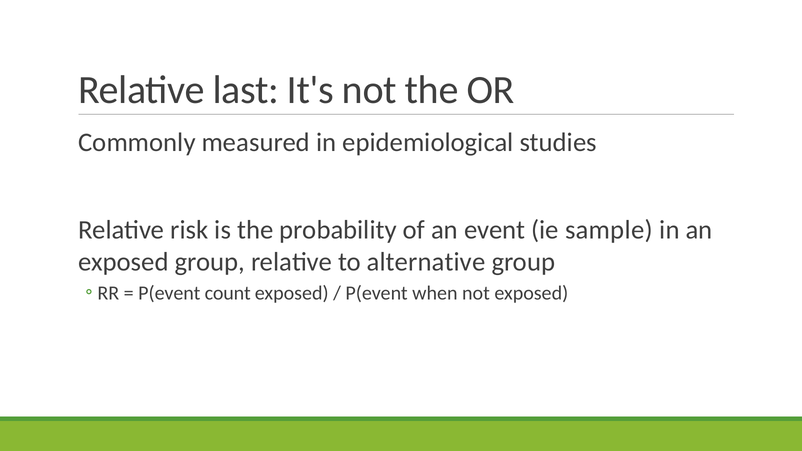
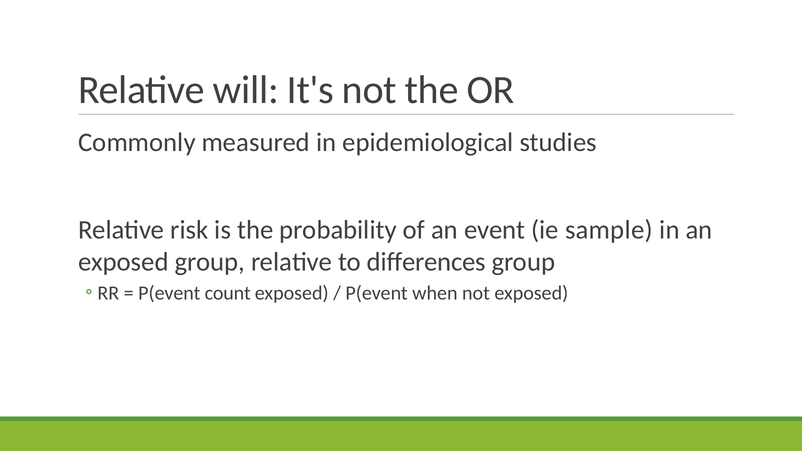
last: last -> will (246, 90)
alternative: alternative -> differences (426, 262)
